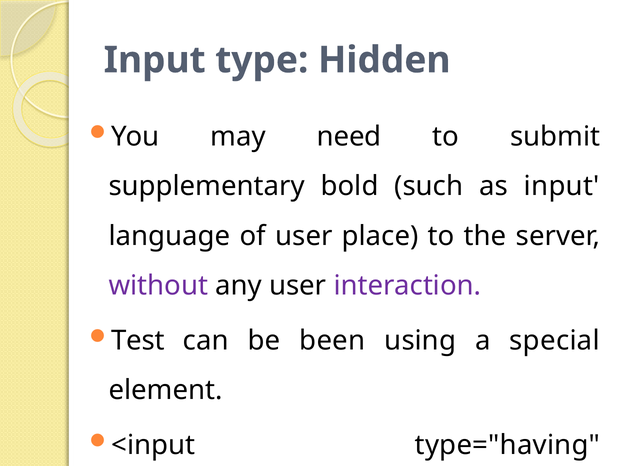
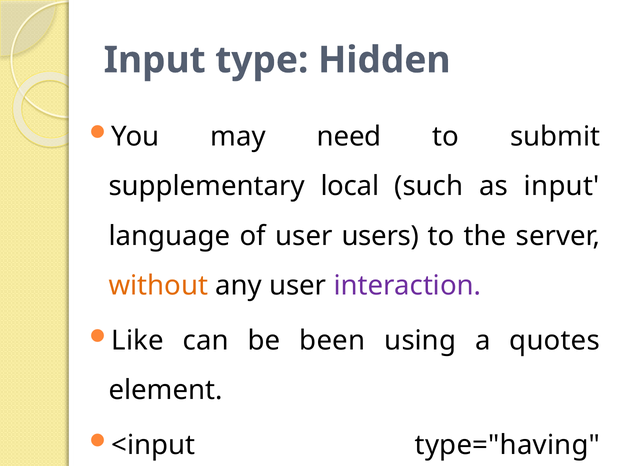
bold: bold -> local (350, 186)
place: place -> users (380, 236)
without colour: purple -> orange (158, 285)
Test: Test -> Like (138, 340)
special: special -> quotes (555, 340)
